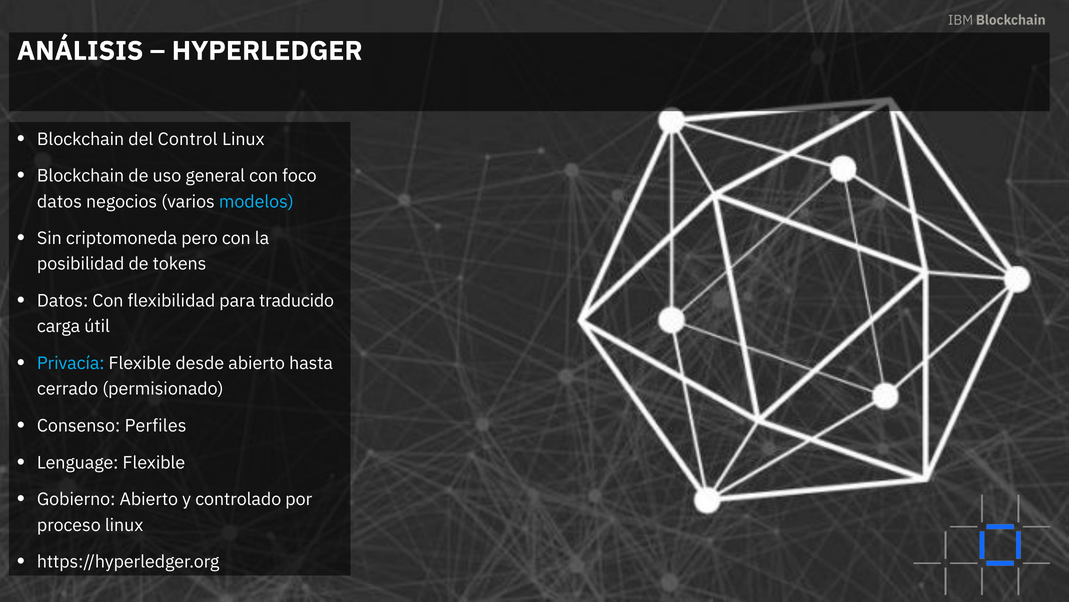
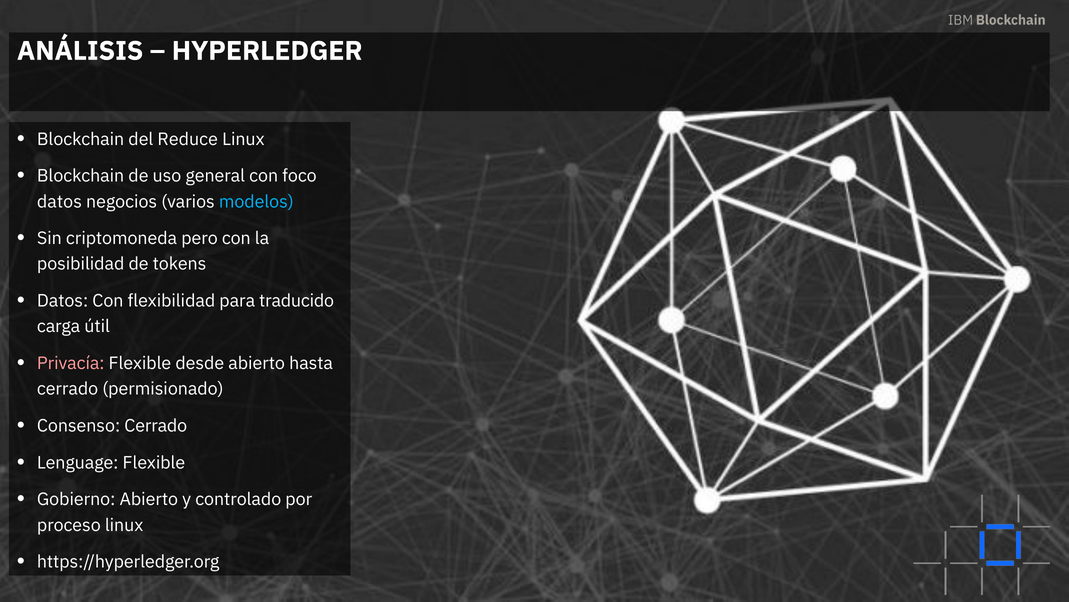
Control: Control -> Reduce (188, 139)
Privacía colour: light blue -> pink (71, 363)
Consenso Perfiles: Perfiles -> Cerrado (156, 425)
